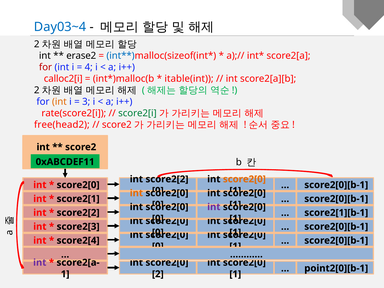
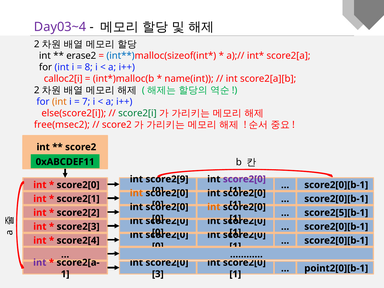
Day03~4 colour: blue -> purple (60, 27)
for colour: red -> black (45, 67)
4: 4 -> 8 (89, 67)
itable(int: itable(int -> name(int (189, 79)
3: 3 -> 7 (86, 102)
rate(score2[i: rate(score2[i -> else(score2[i (74, 113)
free(head2: free(head2 -> free(msec2 (62, 125)
int score2[2: score2[2 -> score2[9 (167, 179)
score2[0 colour: orange -> purple (244, 179)
int colour: purple -> orange (214, 207)
score2[1][b-1: score2[1][b-1 -> score2[5][b-1 (336, 213)
2: 2 -> 3 (158, 274)
